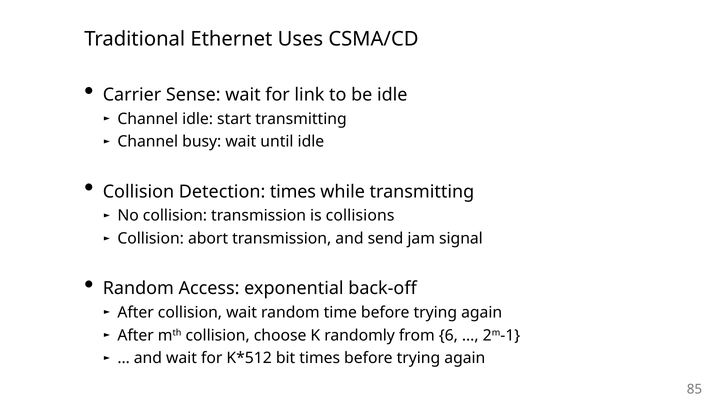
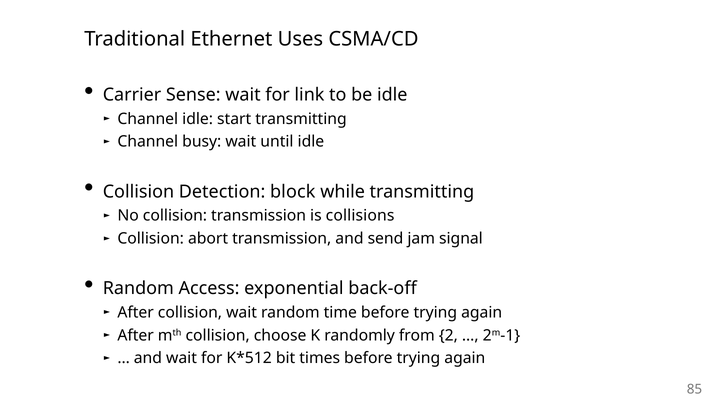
Detection times: times -> block (293, 191)
6: 6 -> 2 (448, 335)
